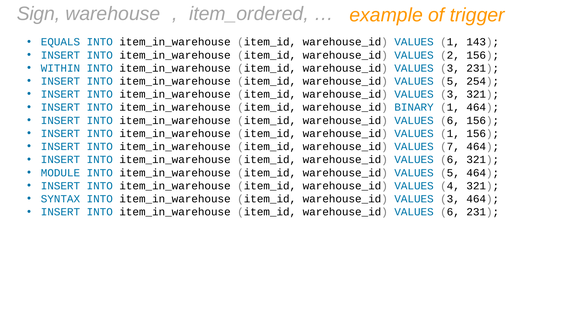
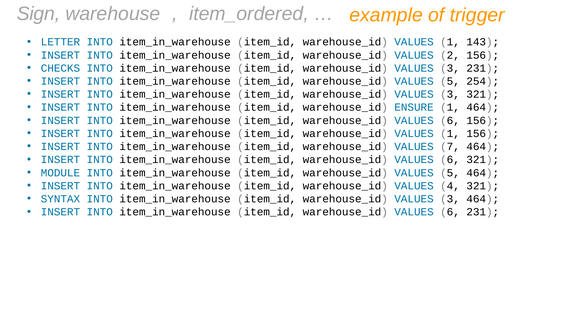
EQUALS: EQUALS -> LETTER (60, 42)
WITHIN: WITHIN -> CHECKS (60, 68)
BINARY: BINARY -> ENSURE (414, 108)
